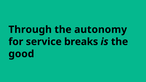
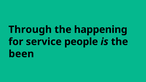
autonomy: autonomy -> happening (101, 30)
breaks: breaks -> people (81, 42)
good: good -> been (21, 54)
